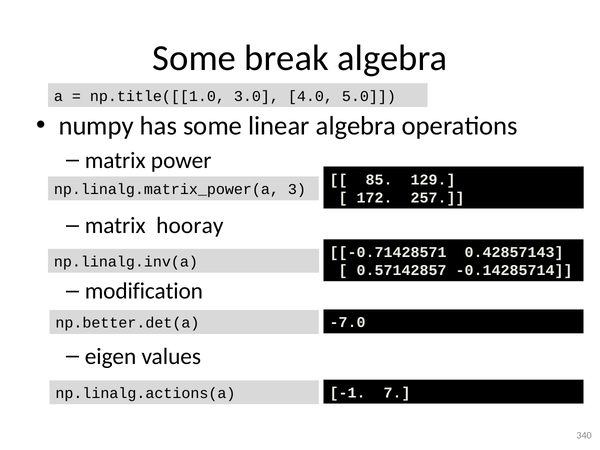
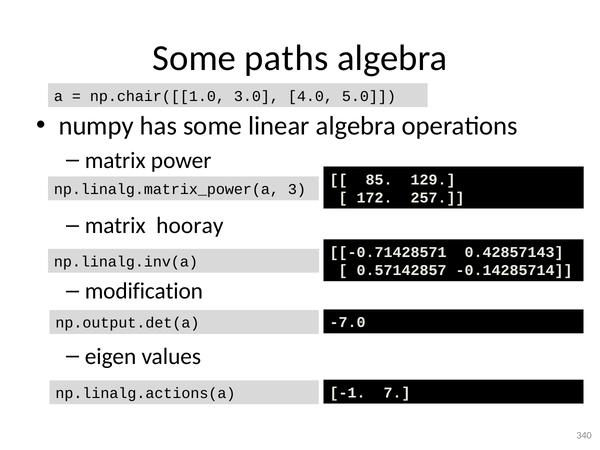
break: break -> paths (286, 58)
np.title([[1.0: np.title([[1.0 -> np.chair([[1.0 (157, 96)
np.better.det(a: np.better.det(a -> np.output.det(a (127, 323)
